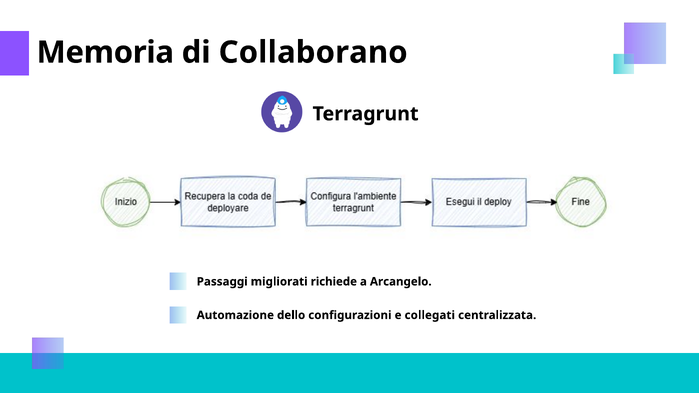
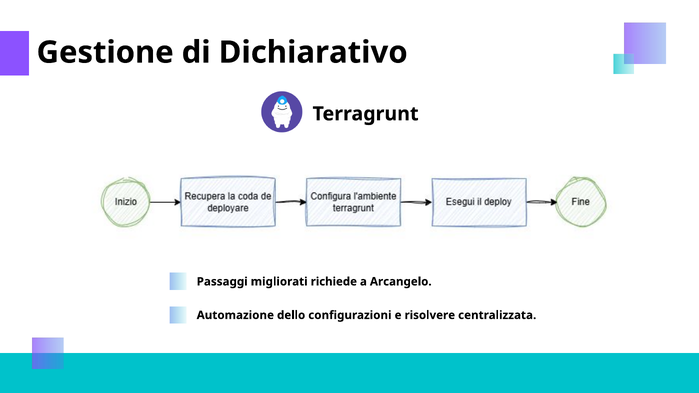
Memoria: Memoria -> Gestione (105, 52)
Collaborano: Collaborano -> Dichiarativo (313, 52)
collegati: collegati -> risolvere (430, 315)
